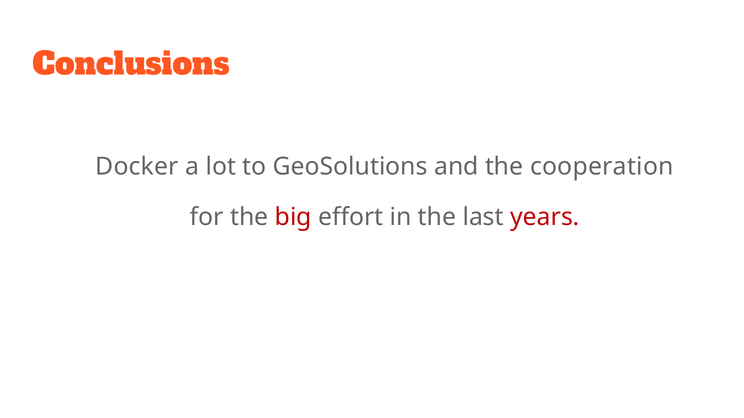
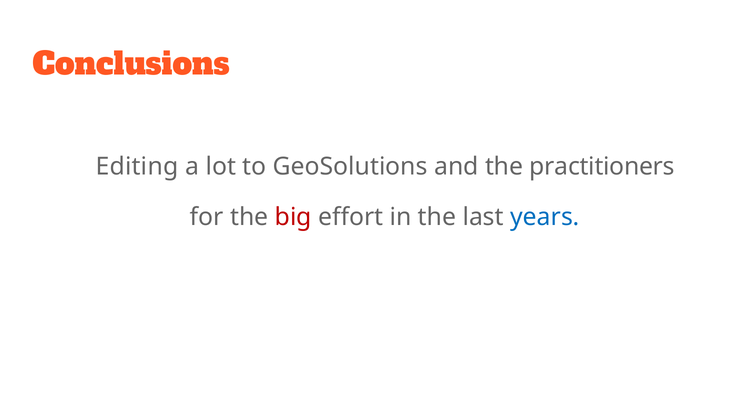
Docker: Docker -> Editing (137, 167)
cooperation: cooperation -> practitioners (602, 167)
years colour: red -> blue (545, 217)
